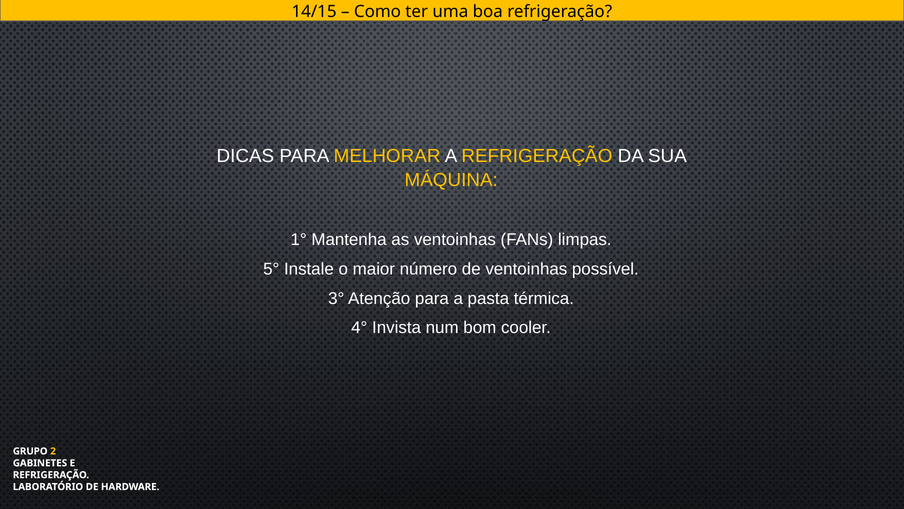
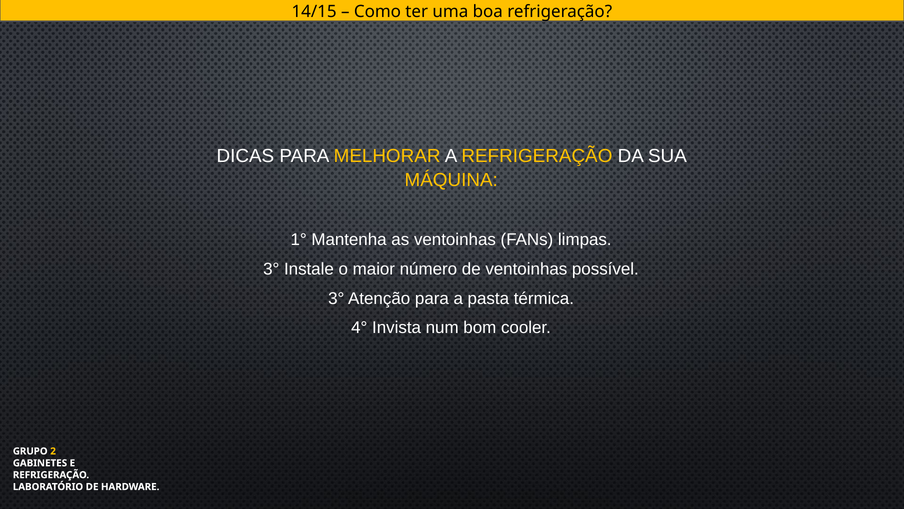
5°: 5° -> 3° (271, 269)
